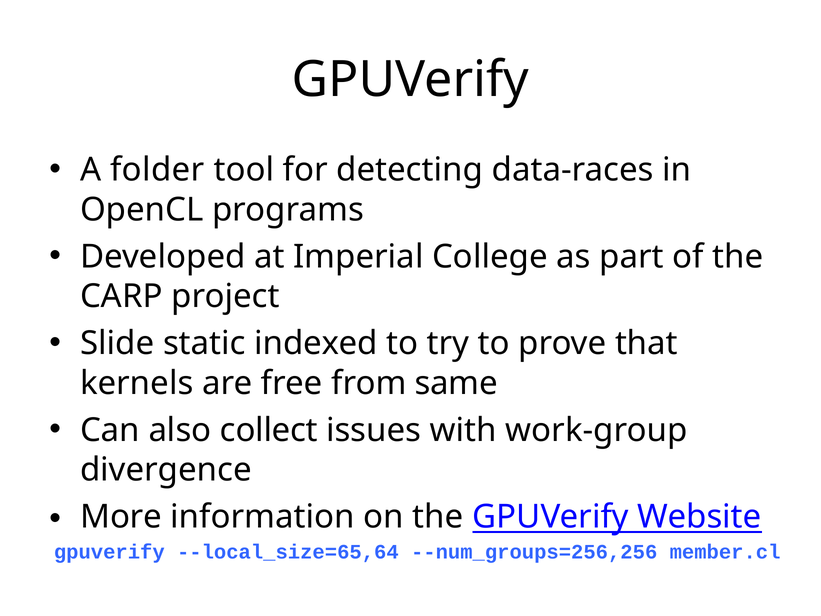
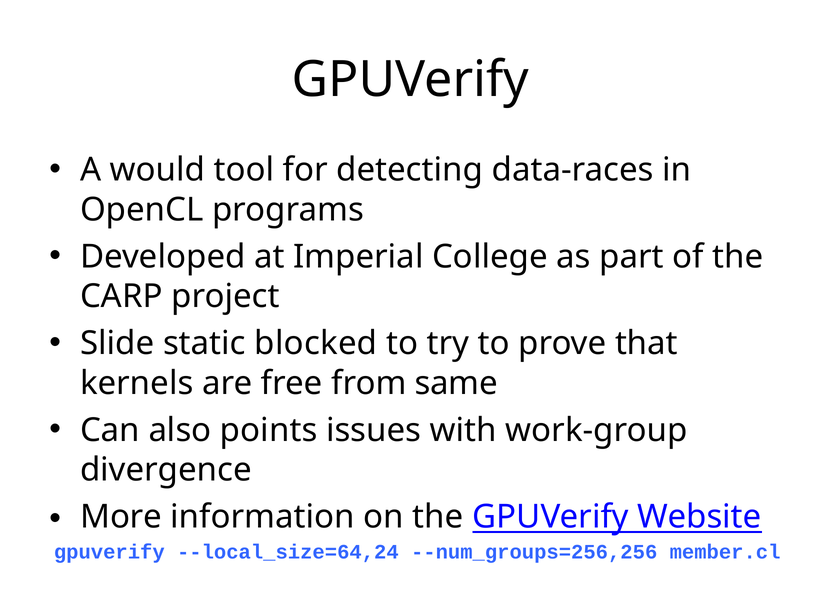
folder: folder -> would (157, 170)
indexed: indexed -> blocked (316, 343)
collect: collect -> points (269, 430)
--local_size=65,64: --local_size=65,64 -> --local_size=64,24 (288, 552)
